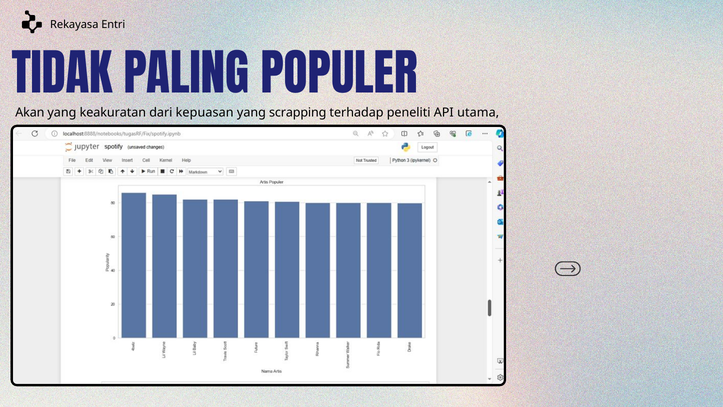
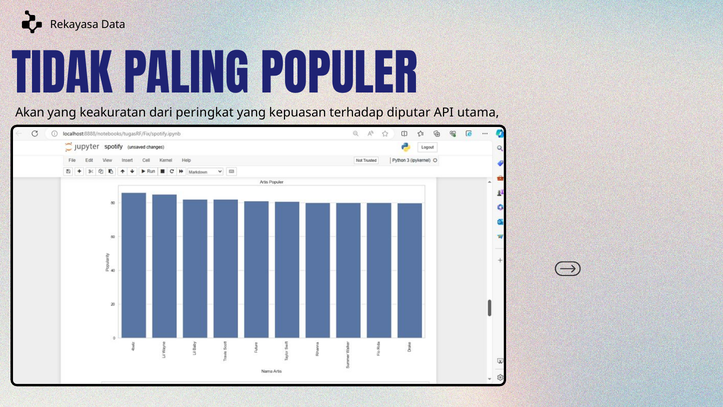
Entri: Entri -> Data (113, 24)
kepuasan: kepuasan -> peringkat (205, 112)
scrapping: scrapping -> kepuasan (298, 112)
peneliti: peneliti -> diputar (409, 112)
